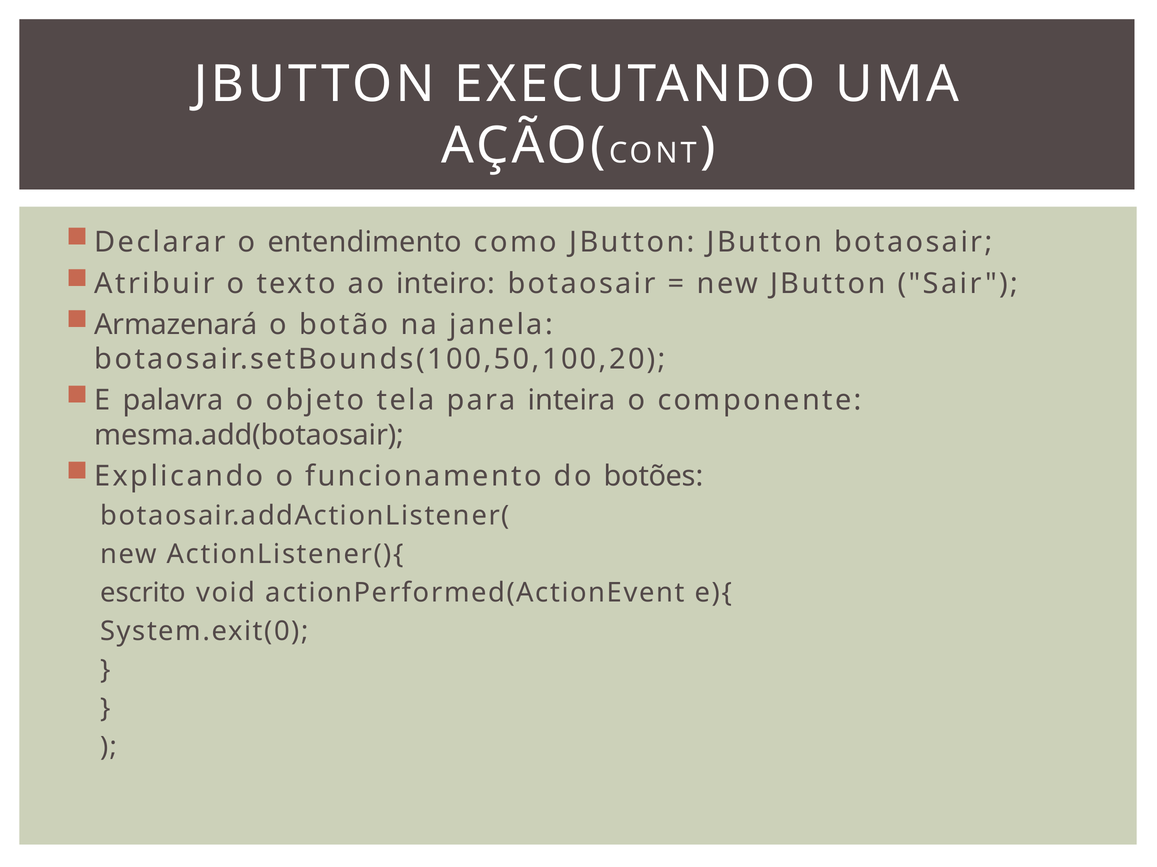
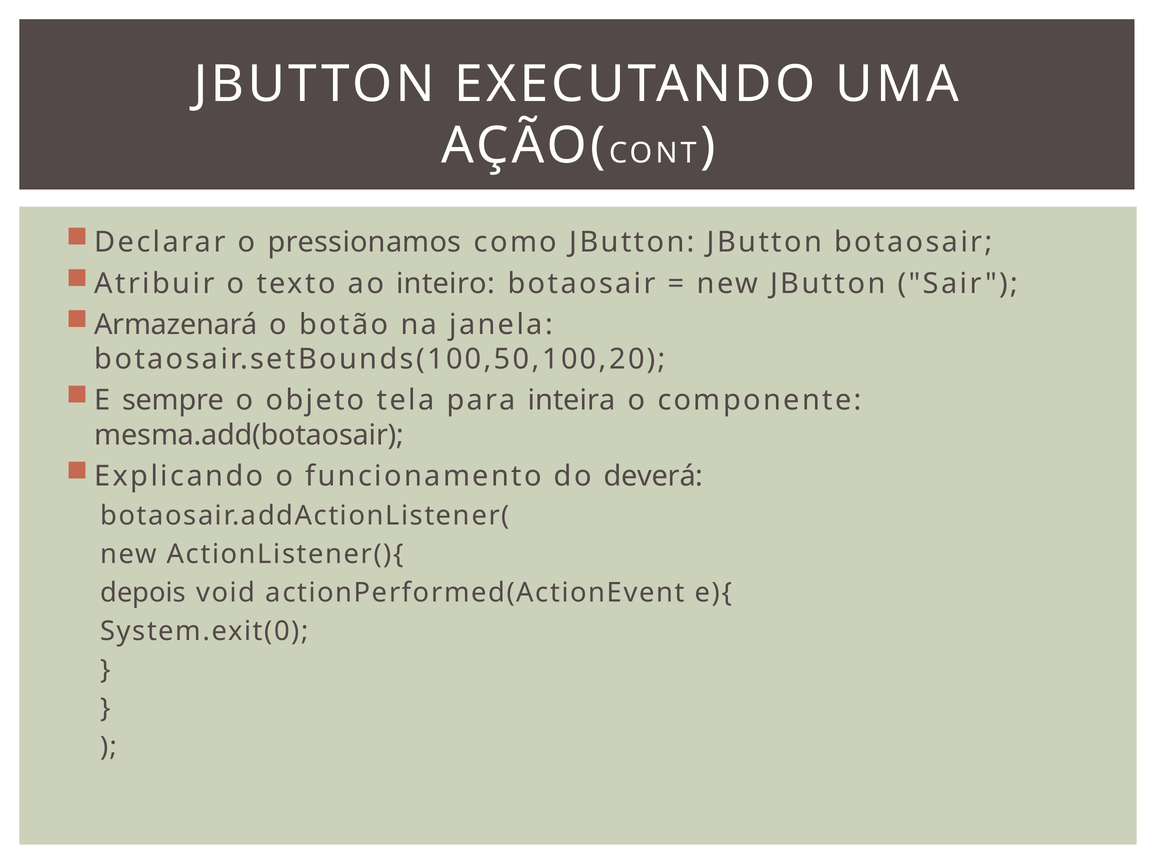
entendimento: entendimento -> pressionamos (364, 243)
palavra: palavra -> sempre (173, 401)
botões: botões -> deverá (654, 477)
escrito: escrito -> depois (143, 593)
